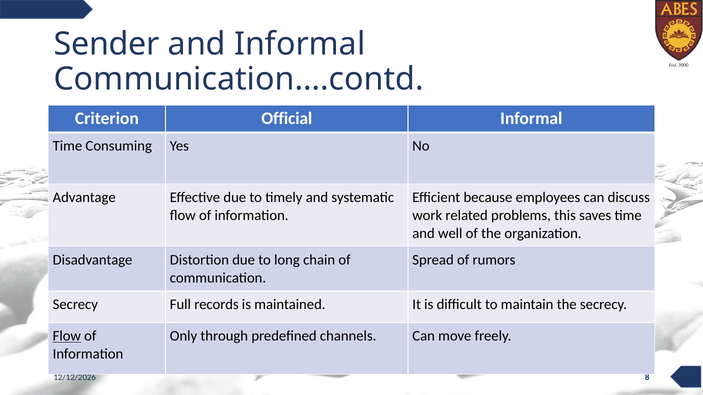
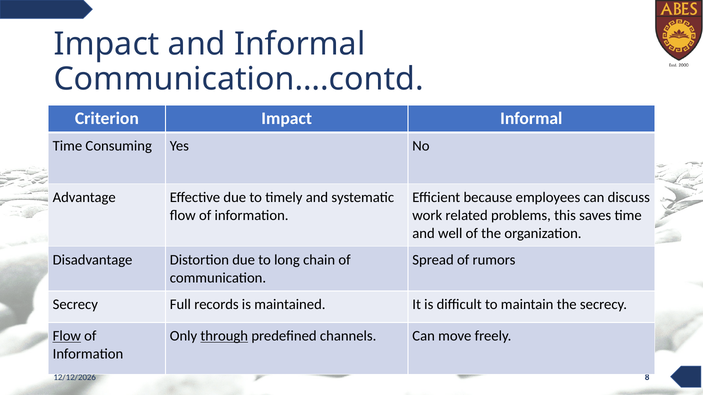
Sender: Sender -> Impact (107, 44)
Criterion Official: Official -> Impact (287, 119)
through underline: none -> present (224, 336)
